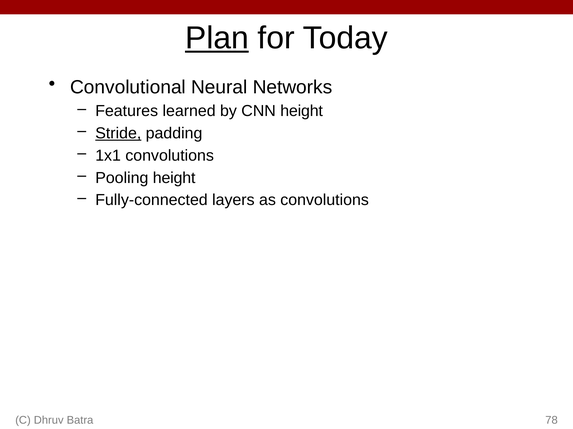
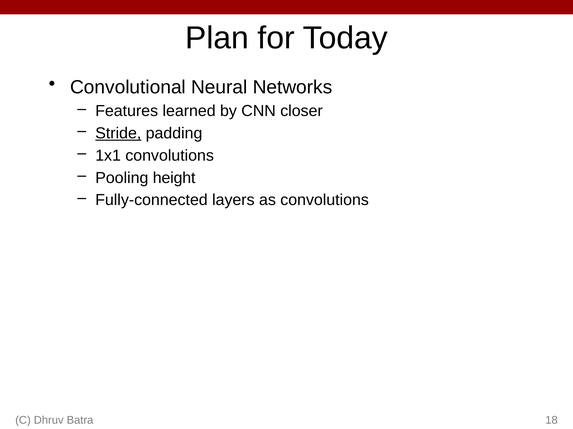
Plan underline: present -> none (217, 38)
CNN height: height -> closer (302, 111)
78: 78 -> 18 (552, 421)
